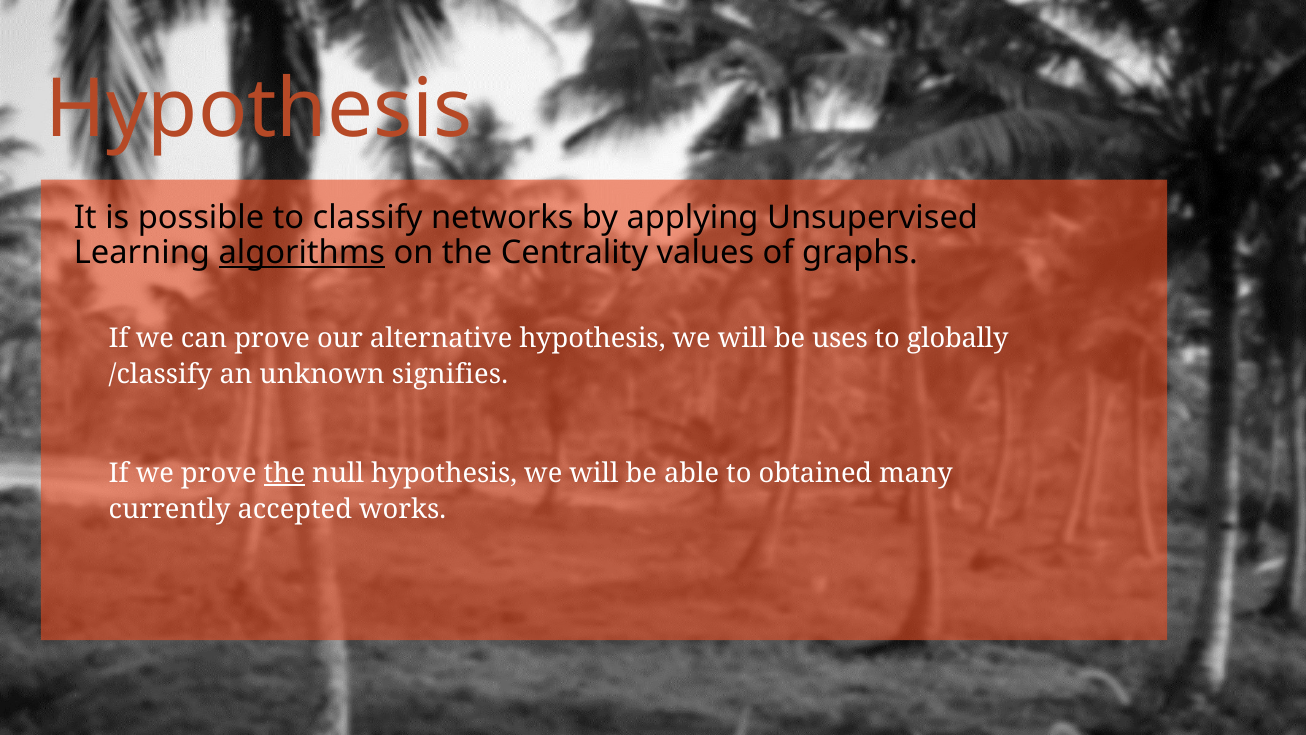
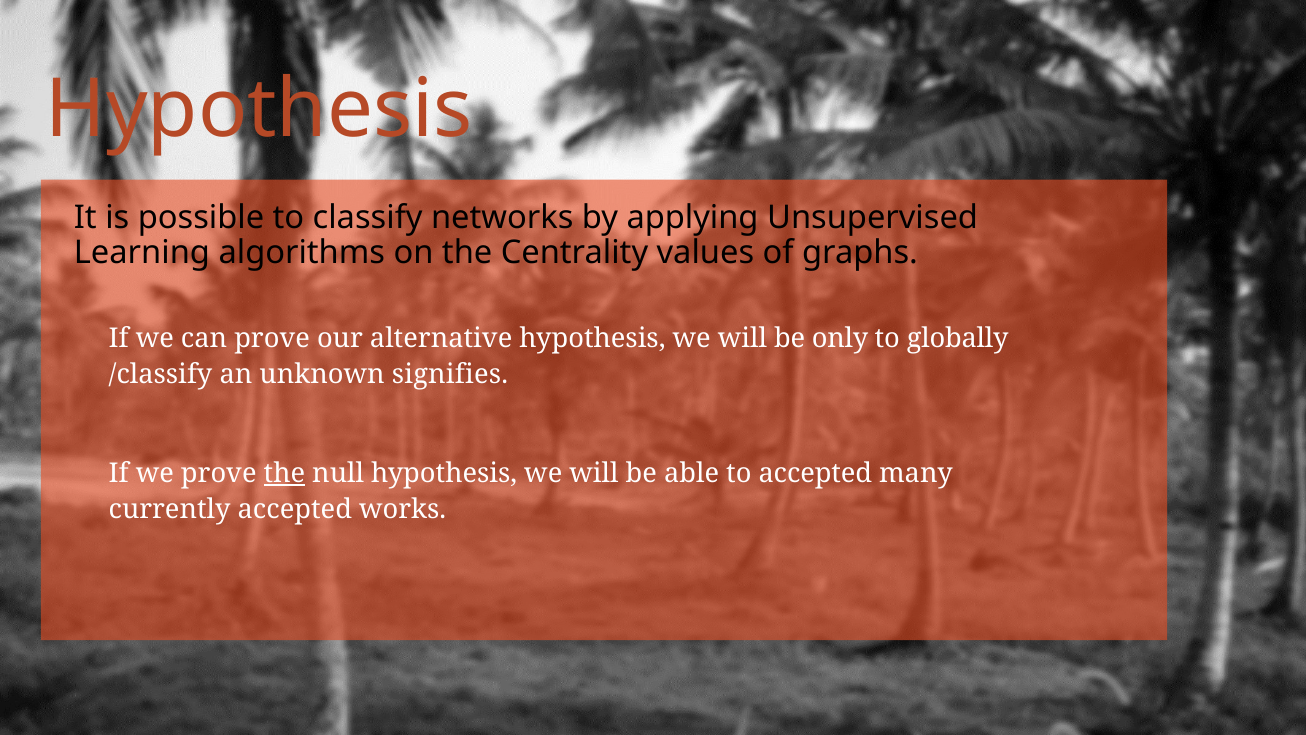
algorithms underline: present -> none (302, 253)
uses: uses -> only (840, 338)
to obtained: obtained -> accepted (815, 473)
